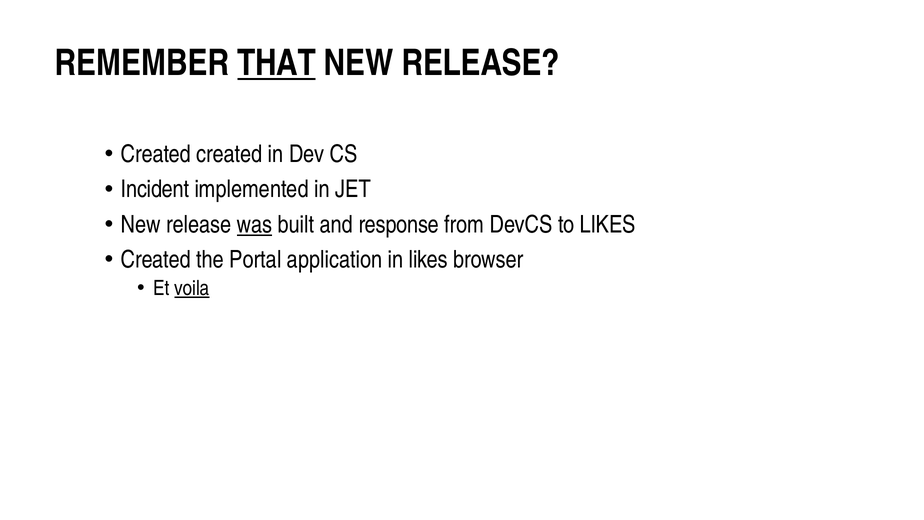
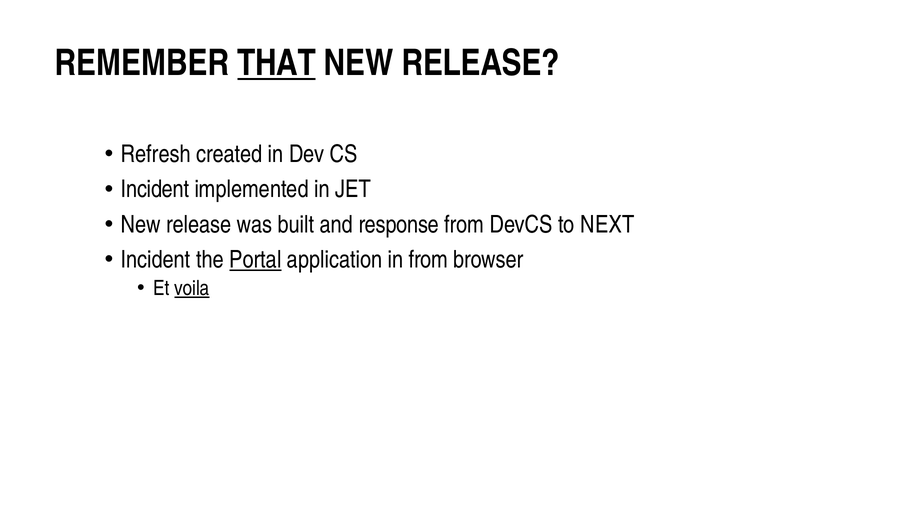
Created: Created -> Refresh (156, 154)
was underline: present -> none (255, 224)
to LIKES: LIKES -> NEXT (607, 224)
Created: Created -> Incident (156, 260)
Portal underline: none -> present (255, 260)
in likes: likes -> from (428, 260)
